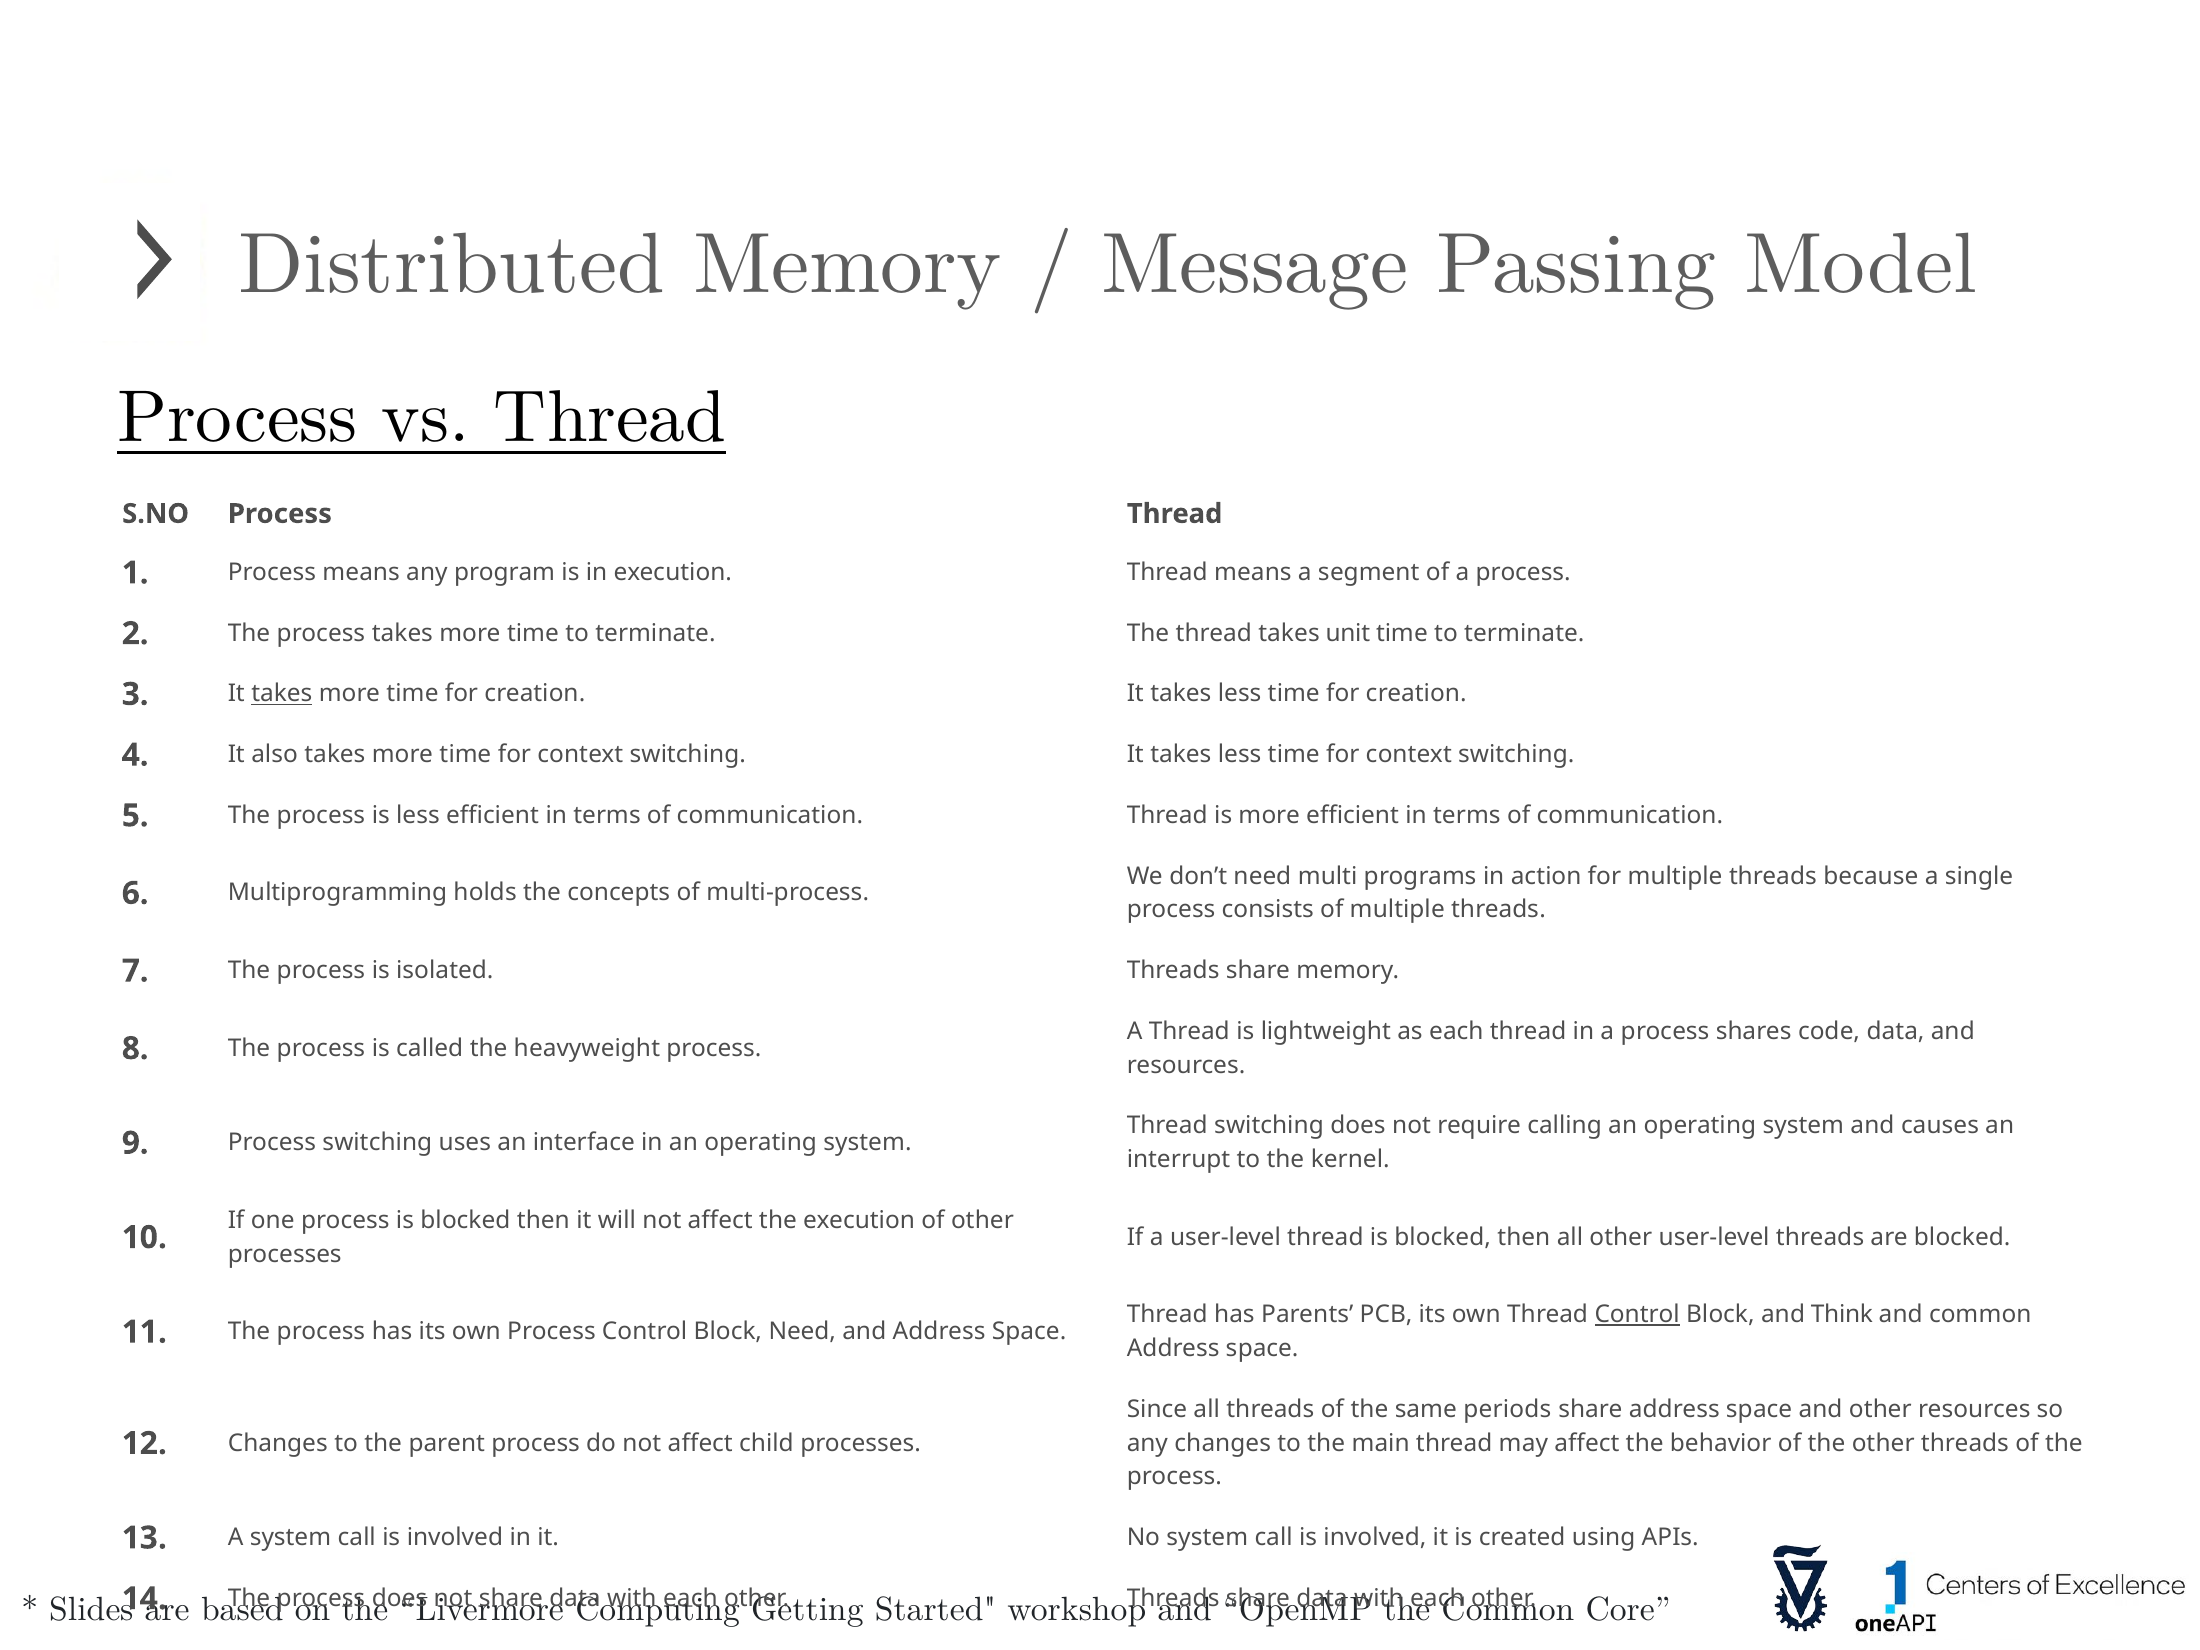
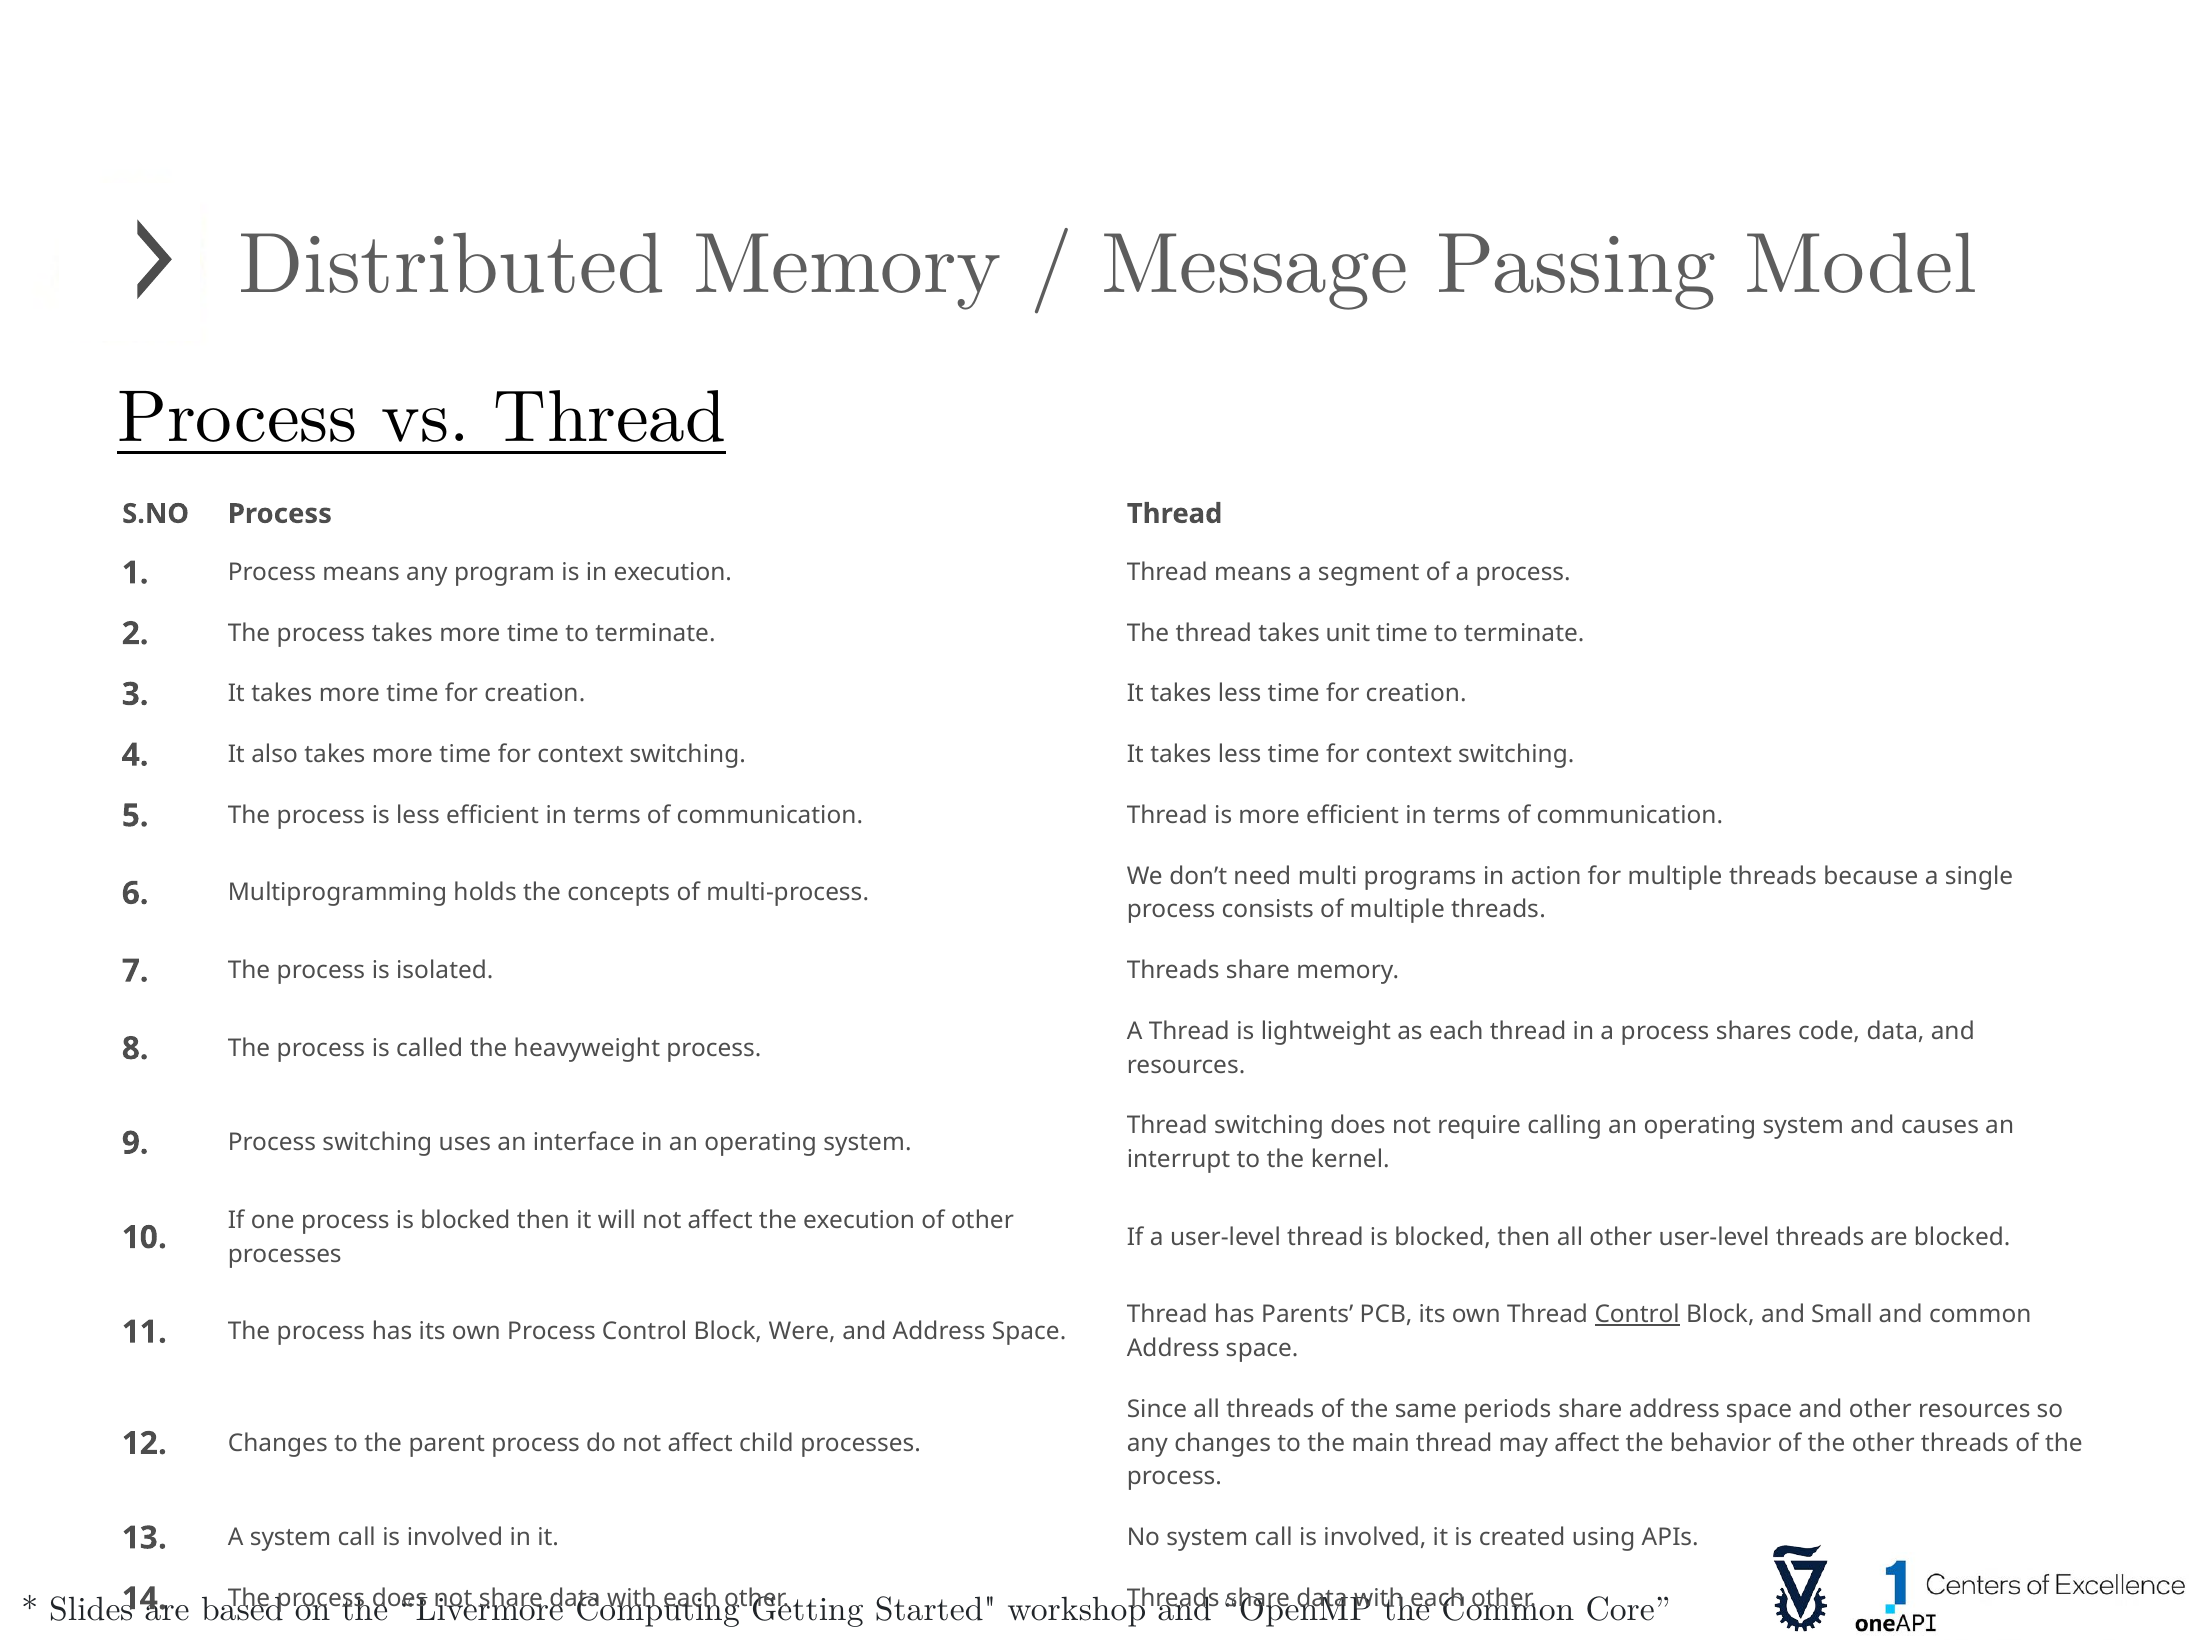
takes underline: present -> none (282, 694)
Think: Think -> Small (1842, 1315)
Block Need: Need -> Were (802, 1332)
